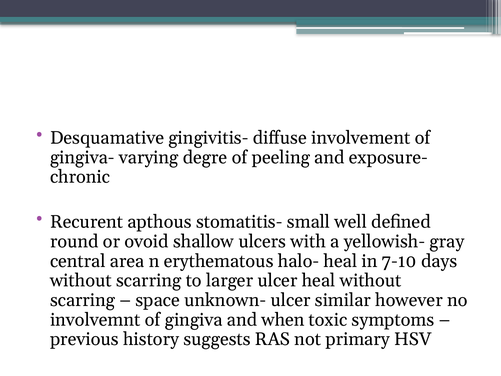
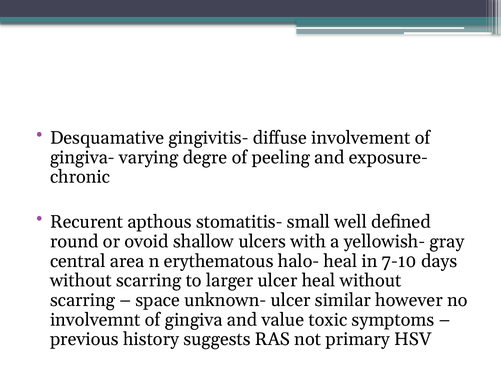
when: when -> value (283, 319)
